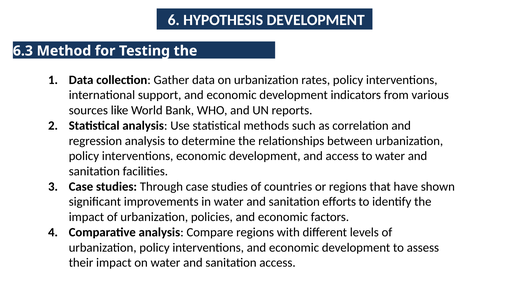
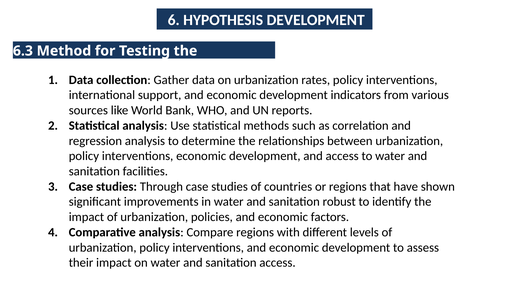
efforts: efforts -> robust (339, 202)
